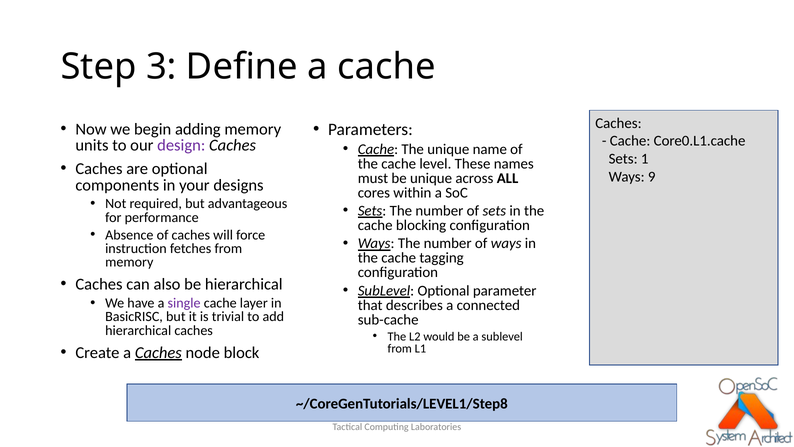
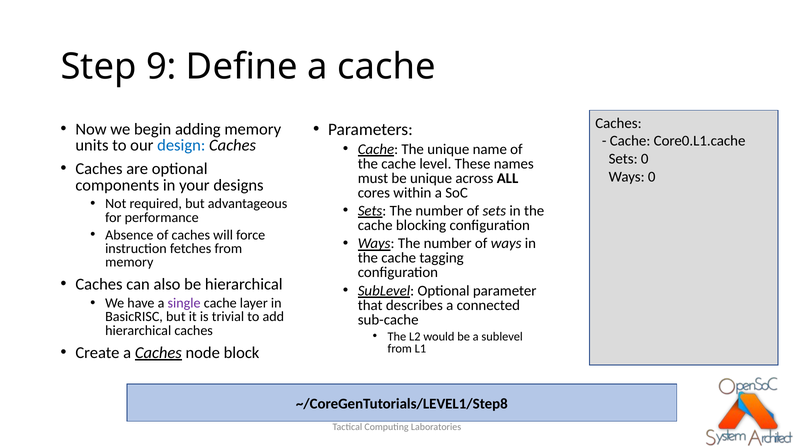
3: 3 -> 9 (161, 67)
design colour: purple -> blue (181, 145)
Sets 1: 1 -> 0 (645, 159)
Ways 9: 9 -> 0 (652, 177)
